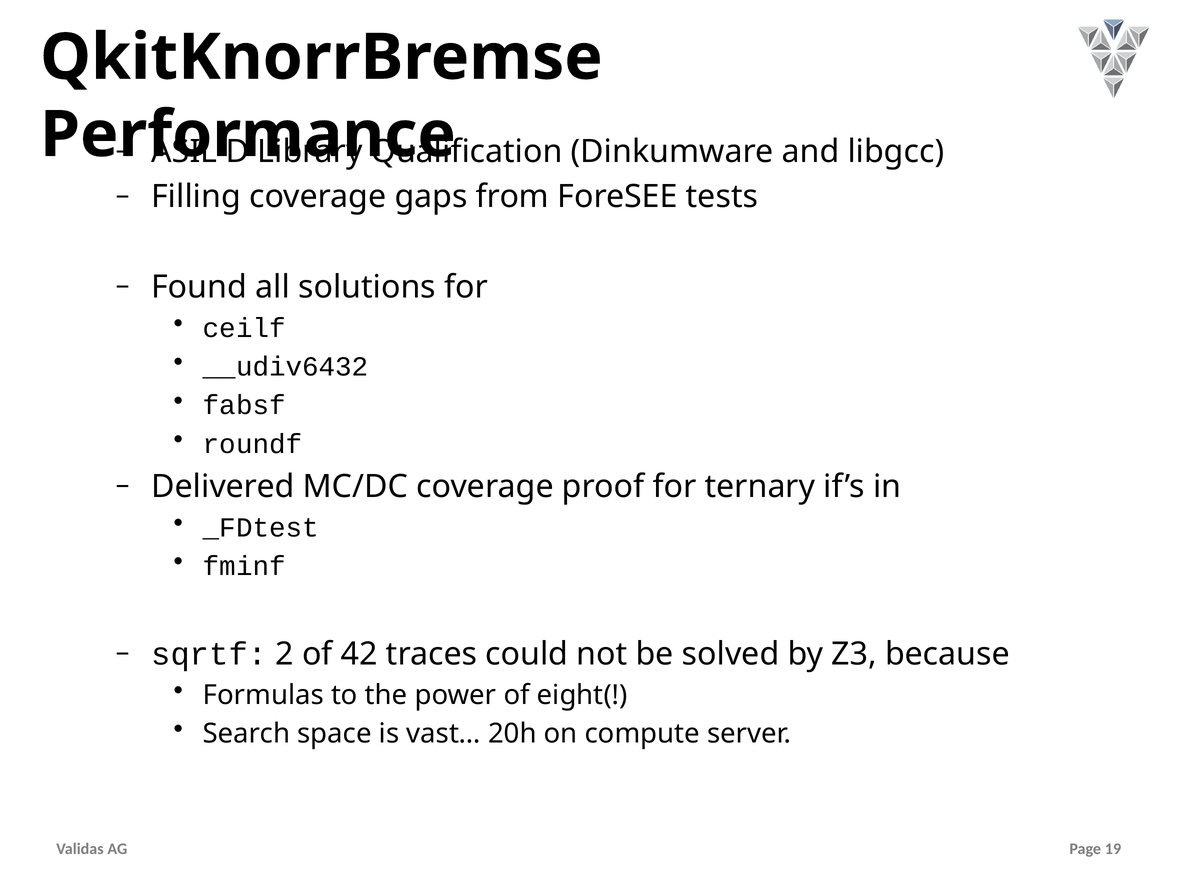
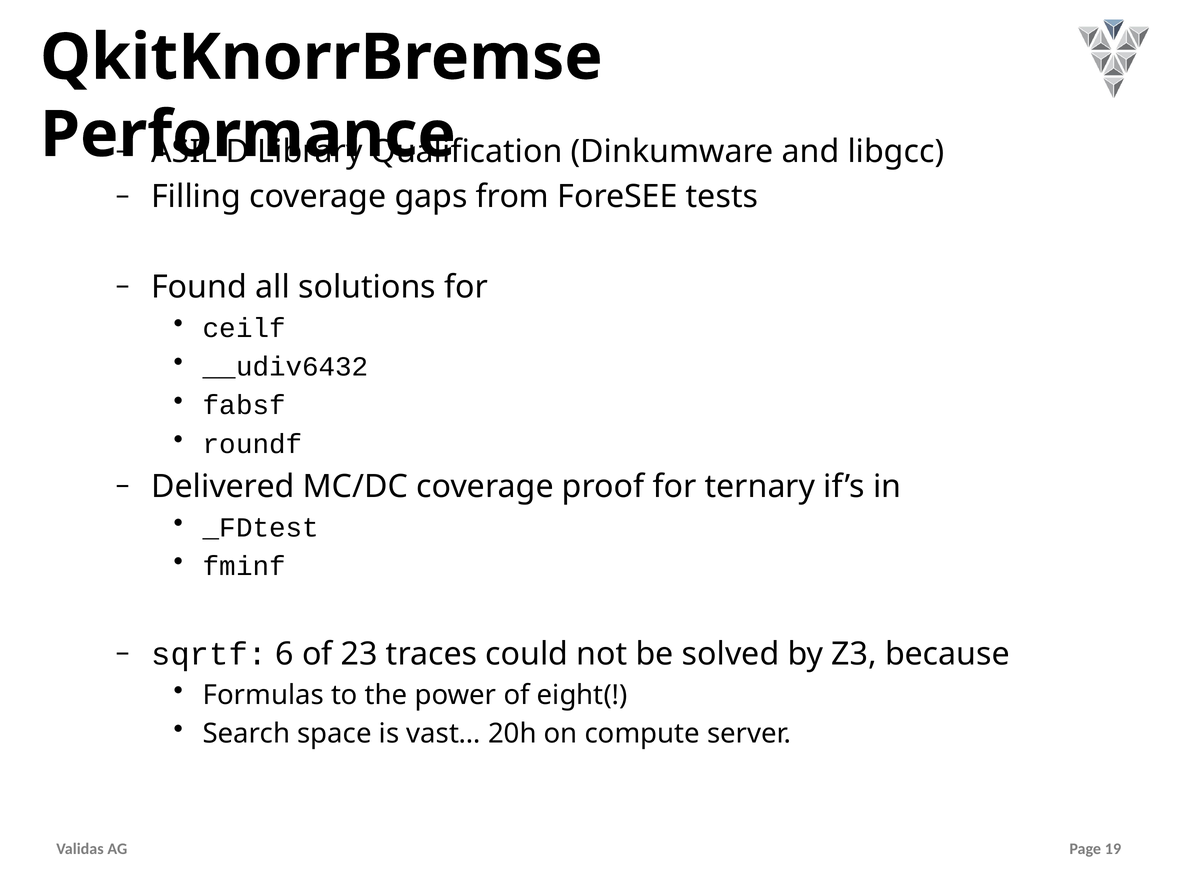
2: 2 -> 6 (285, 654)
42: 42 -> 23 (359, 654)
